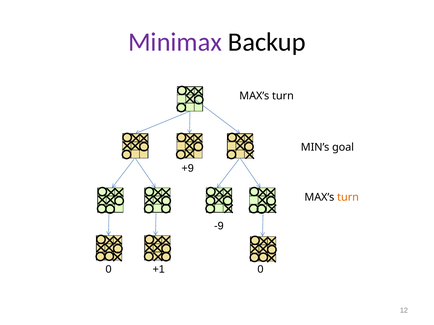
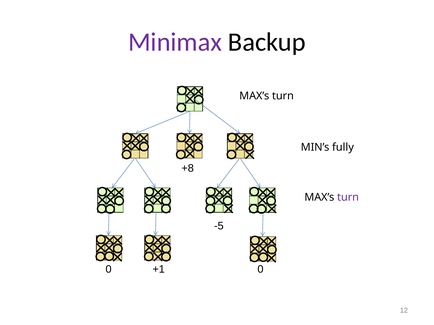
goal: goal -> fully (343, 147)
+9: +9 -> +8 (188, 169)
turn colour: orange -> purple (348, 197)
-9: -9 -> -5 (219, 226)
